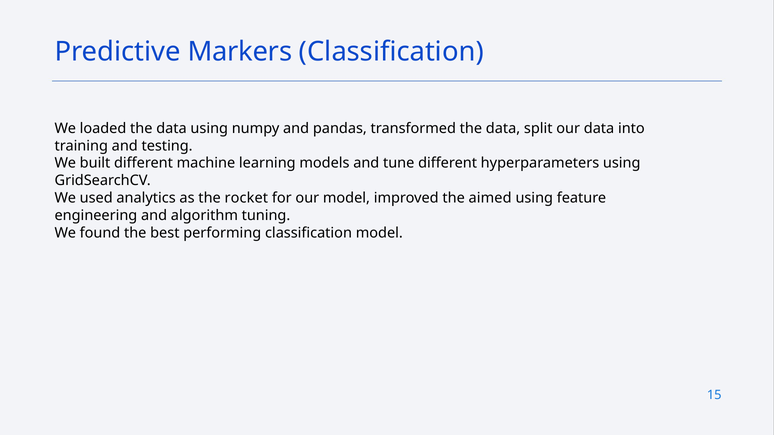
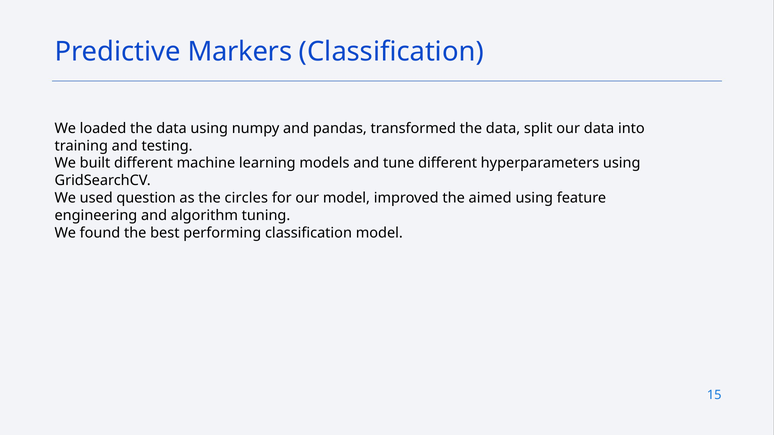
analytics: analytics -> question (146, 198)
rocket: rocket -> circles (246, 198)
